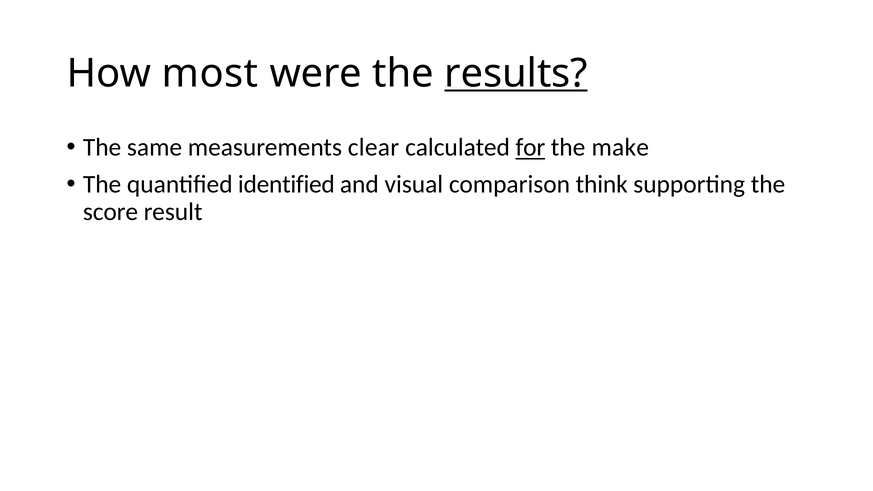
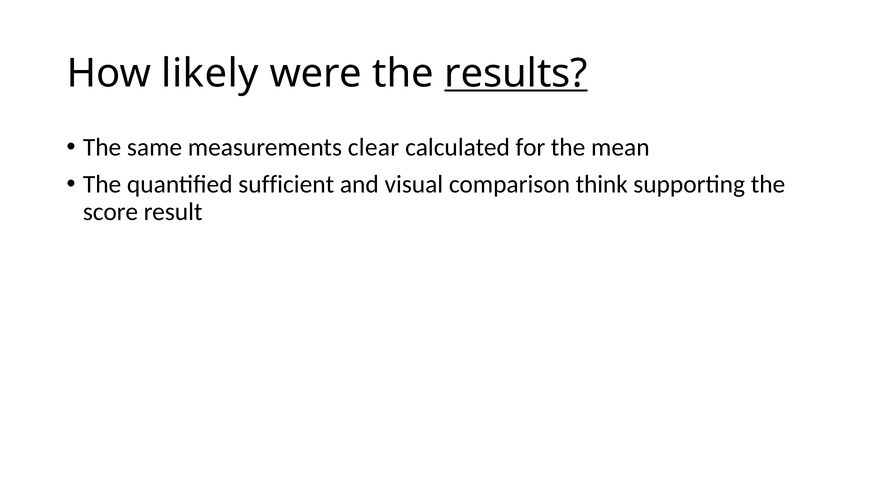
most: most -> likely (210, 73)
for underline: present -> none (530, 148)
make: make -> mean (620, 148)
identified: identified -> sufficient (286, 184)
